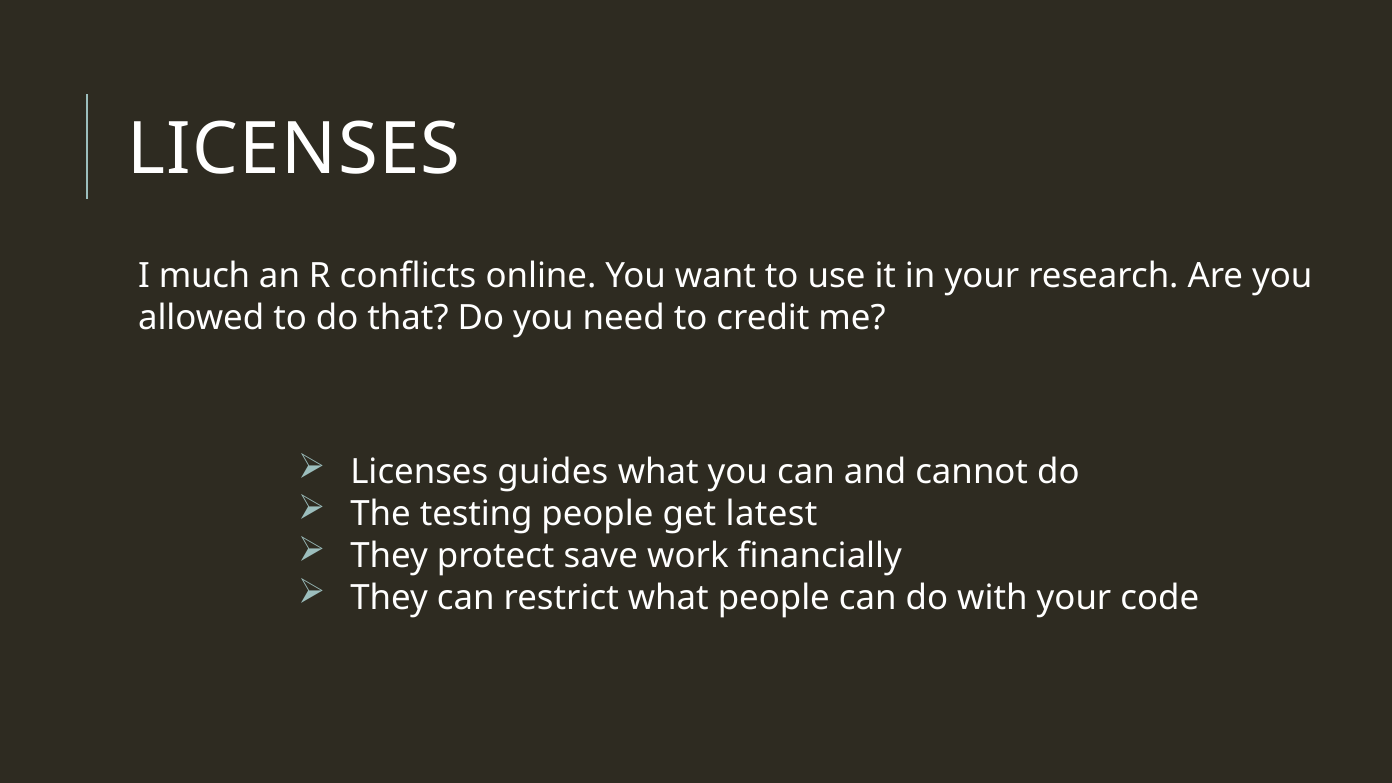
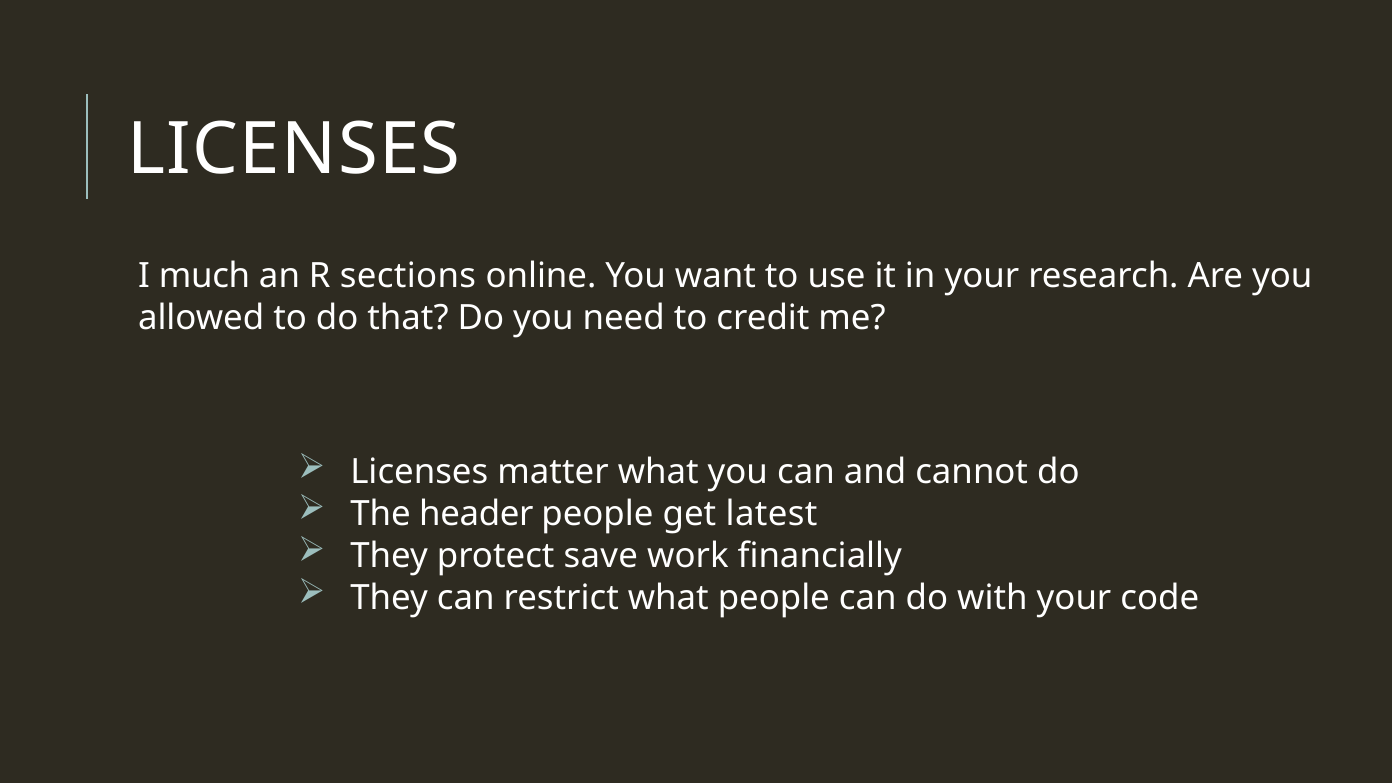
conflicts: conflicts -> sections (408, 276)
guides: guides -> matter (553, 472)
testing: testing -> header (476, 514)
